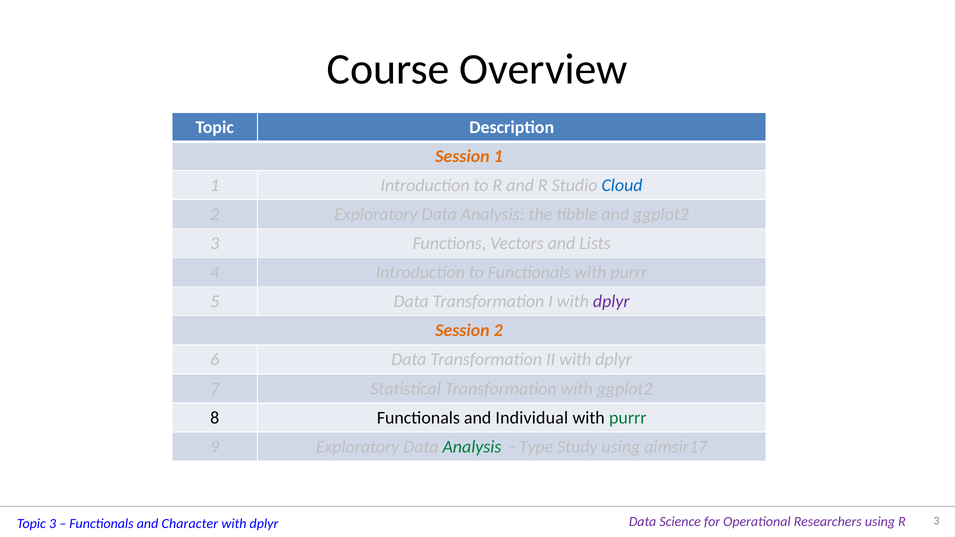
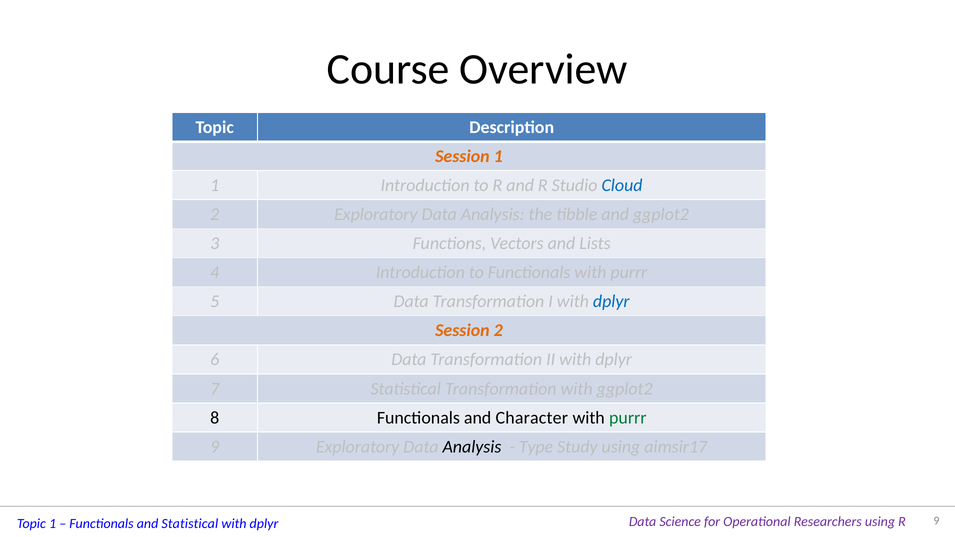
dplyr colour: purple -> blue (611, 302)
Individual: Individual -> Character (532, 418)
Analysis colour: green -> black (472, 447)
Topic 3: 3 -> 1 (53, 524)
and Character: Character -> Statistical (190, 524)
R 3: 3 -> 9 (936, 521)
